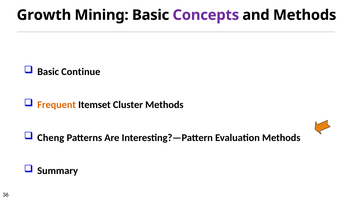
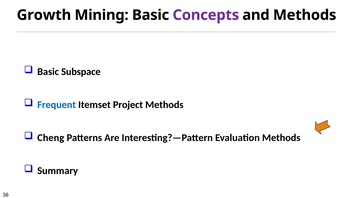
Continue: Continue -> Subspace (81, 72)
Frequent colour: orange -> blue (57, 105)
Cluster: Cluster -> Project (128, 105)
